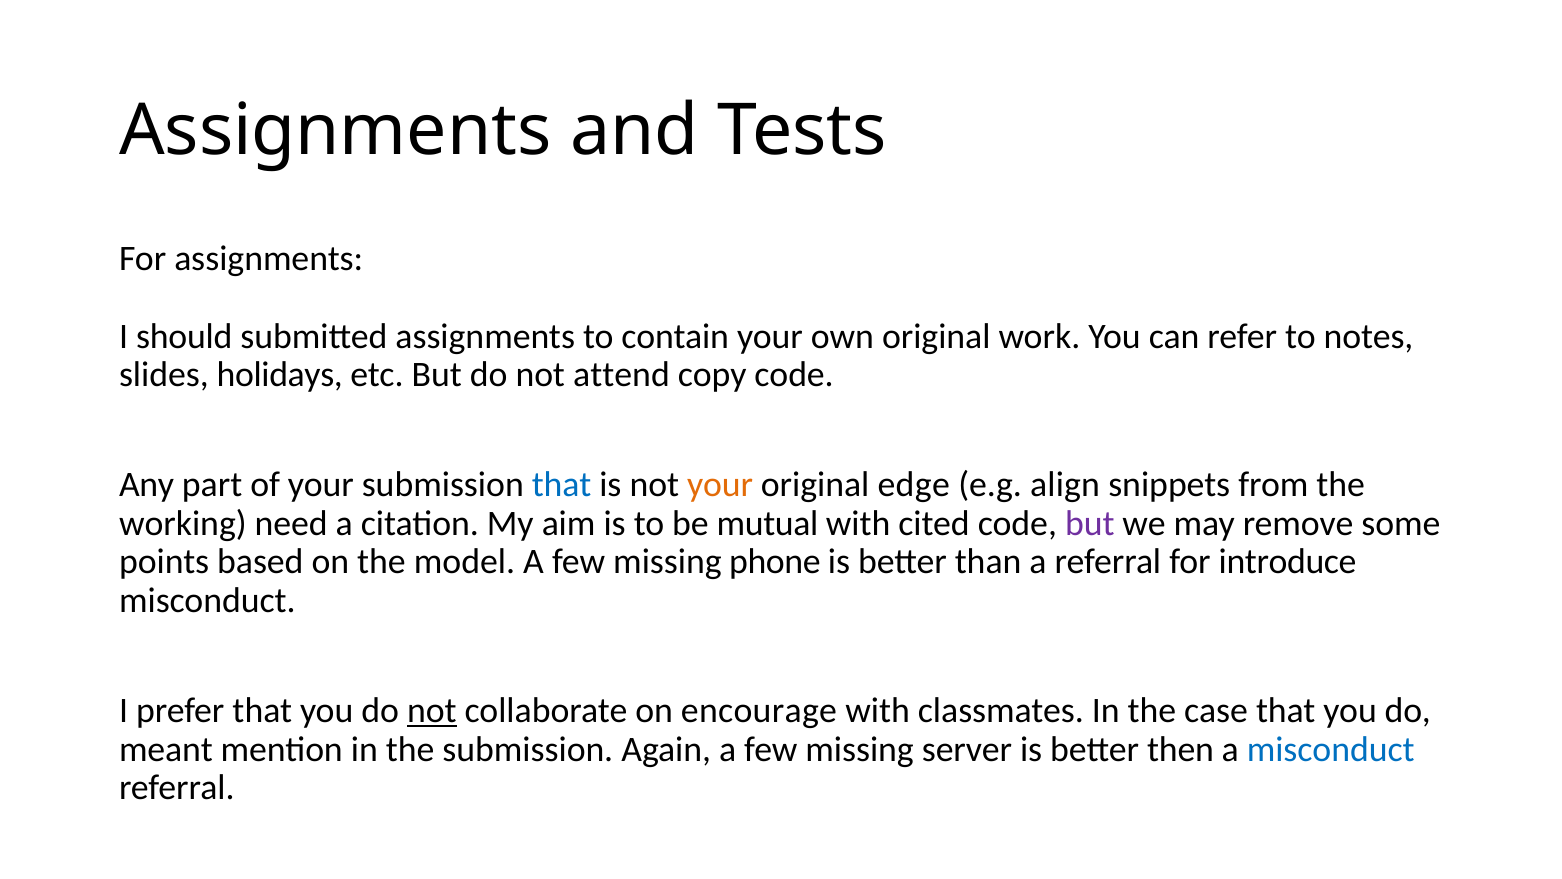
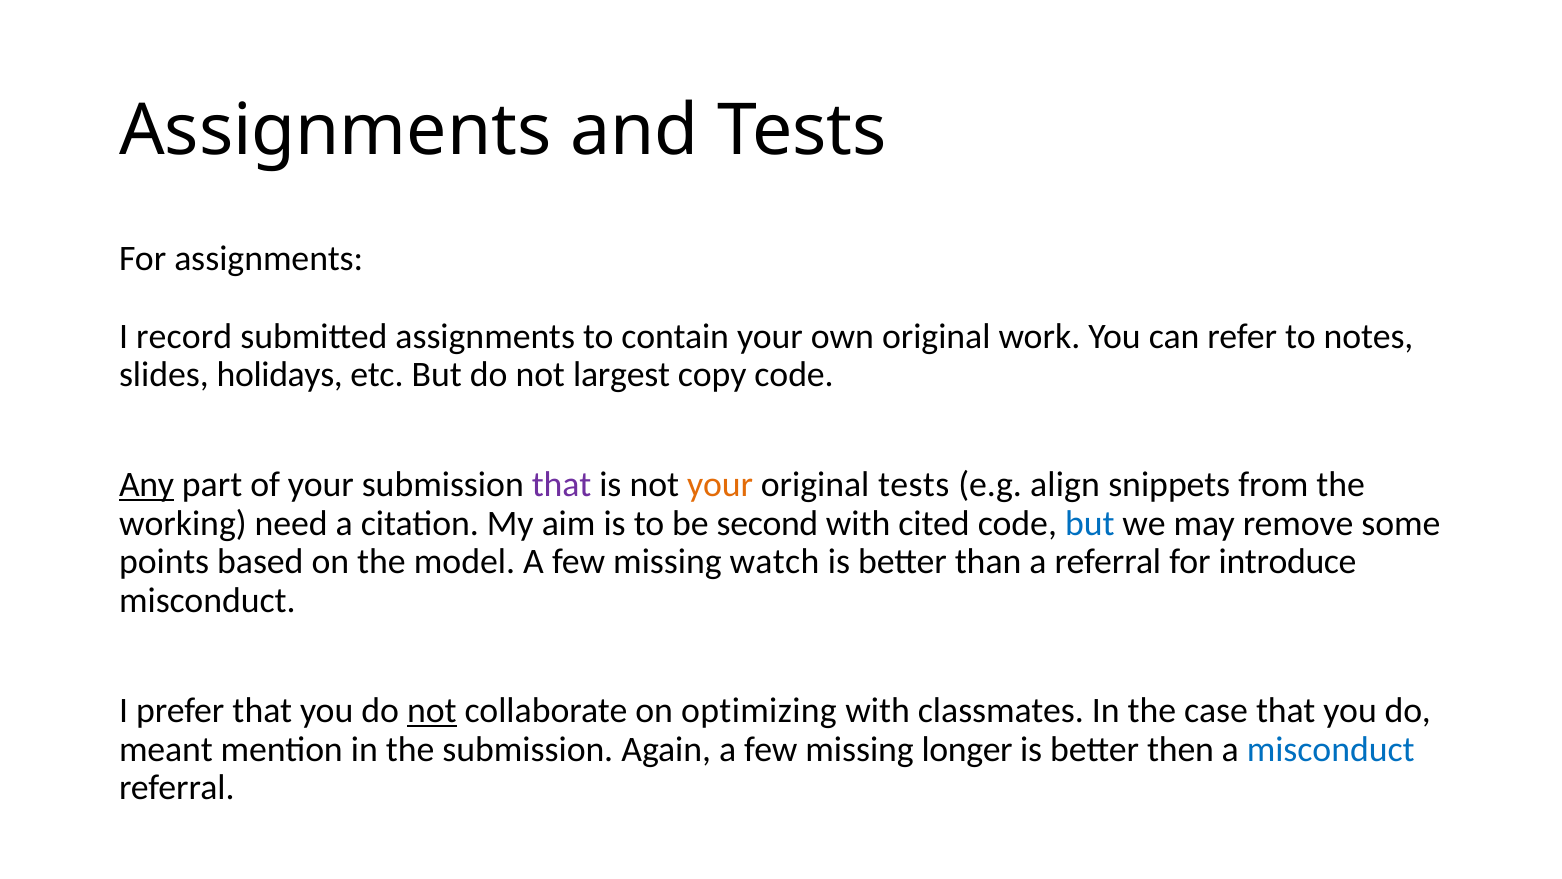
should: should -> record (184, 336)
attend: attend -> largest (622, 375)
Any underline: none -> present (147, 485)
that colour: blue -> purple (562, 485)
original edge: edge -> tests (914, 485)
mutual: mutual -> second (767, 523)
but colour: purple -> blue (1090, 523)
phone: phone -> watch (775, 562)
encourage: encourage -> optimizing (759, 710)
server: server -> longer (967, 749)
